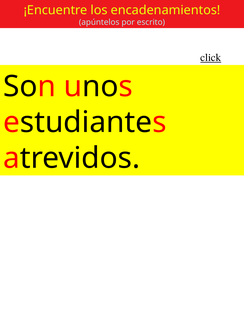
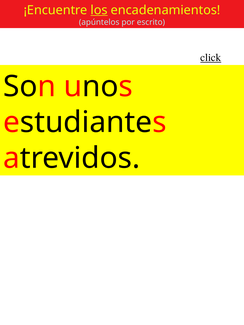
los underline: none -> present (99, 10)
